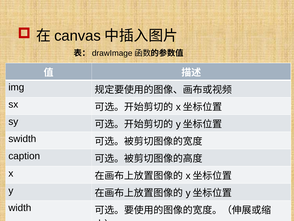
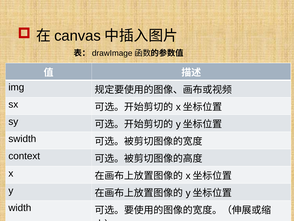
caption: caption -> context (24, 156)
